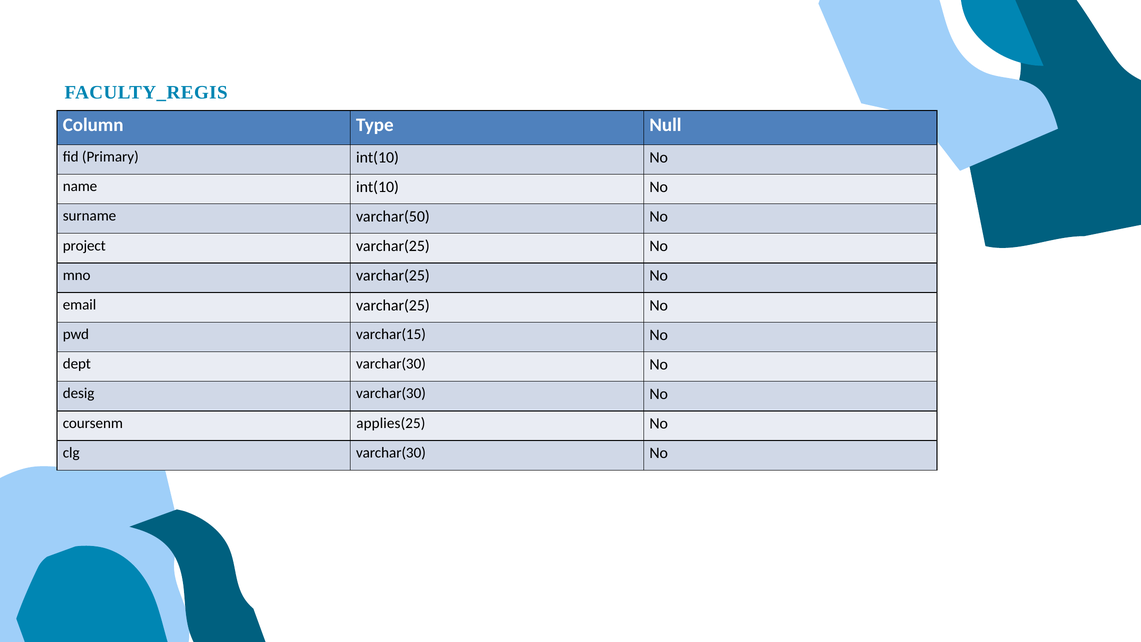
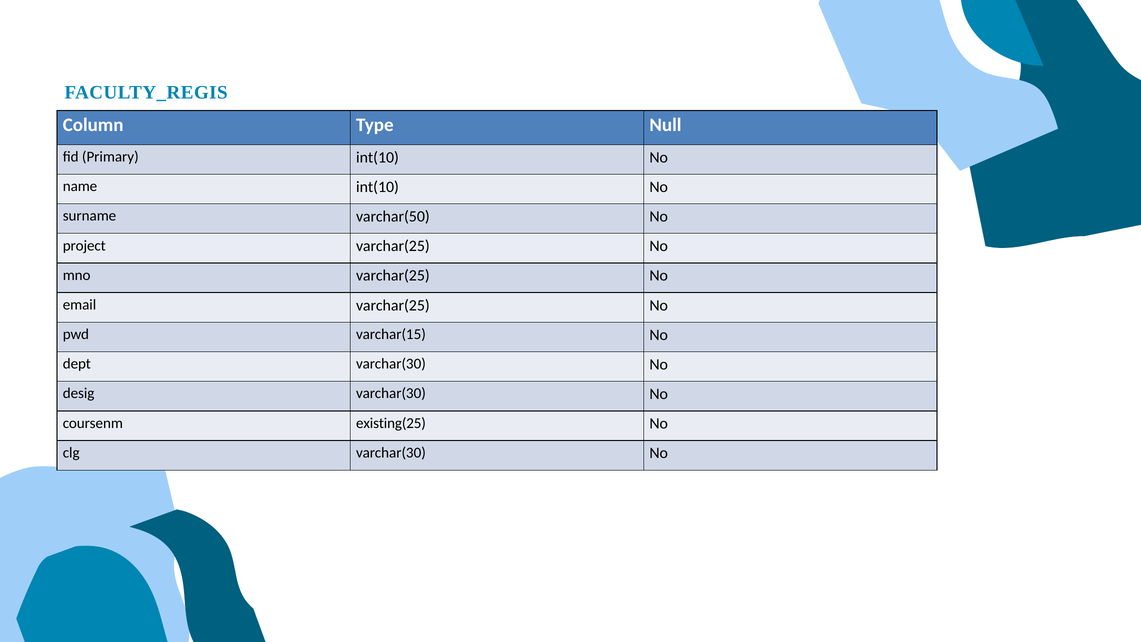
applies(25: applies(25 -> existing(25 (391, 423)
